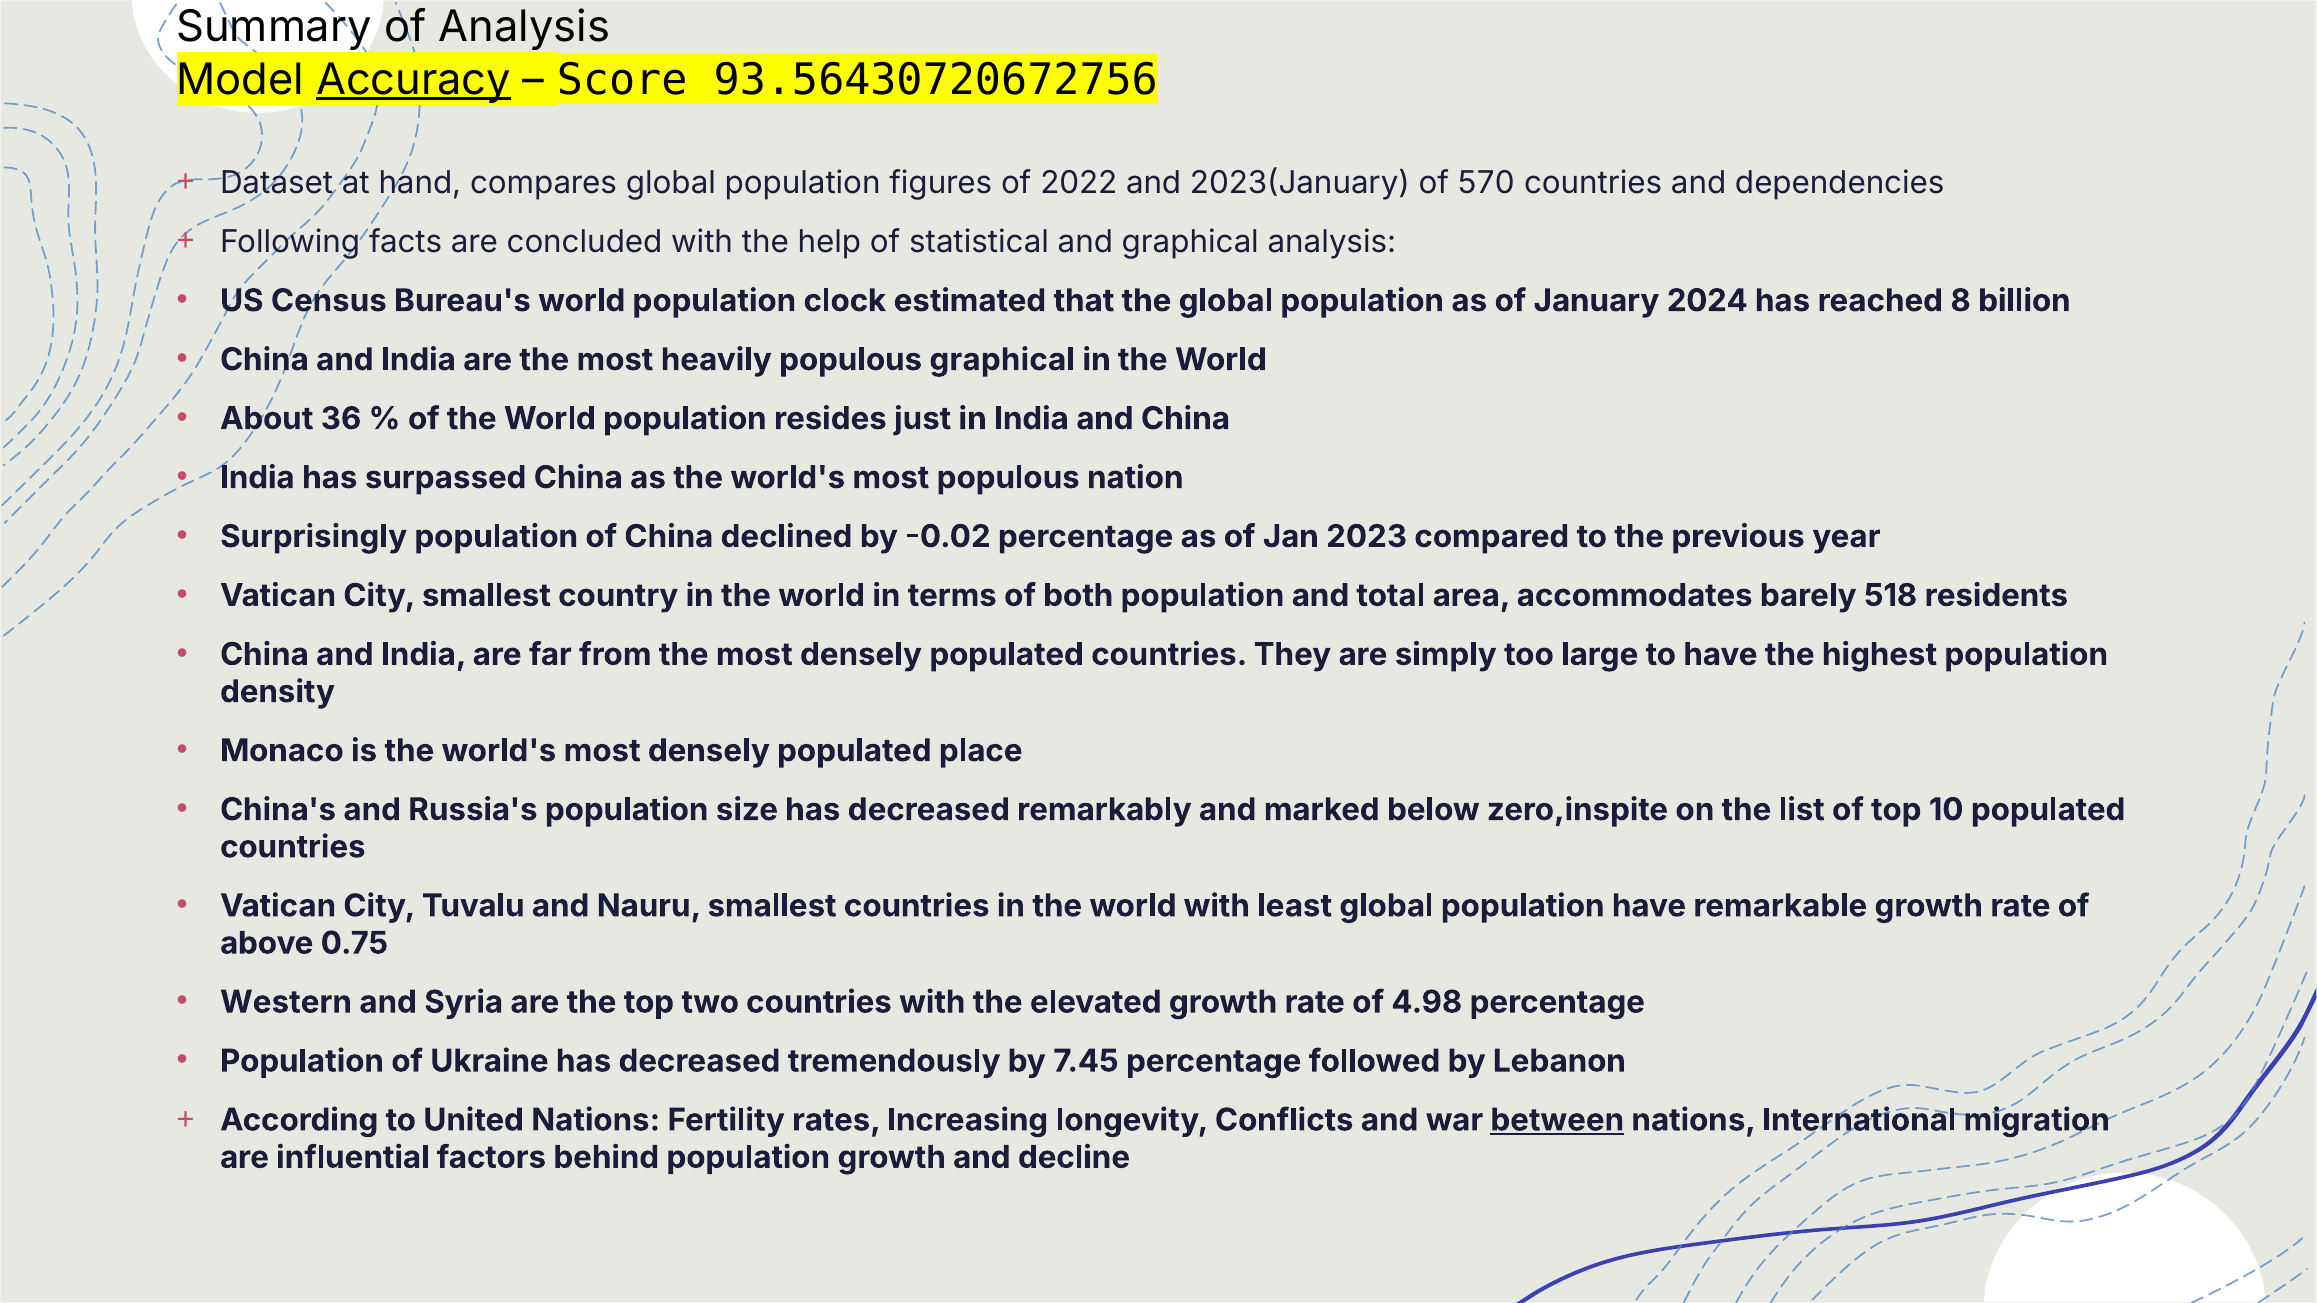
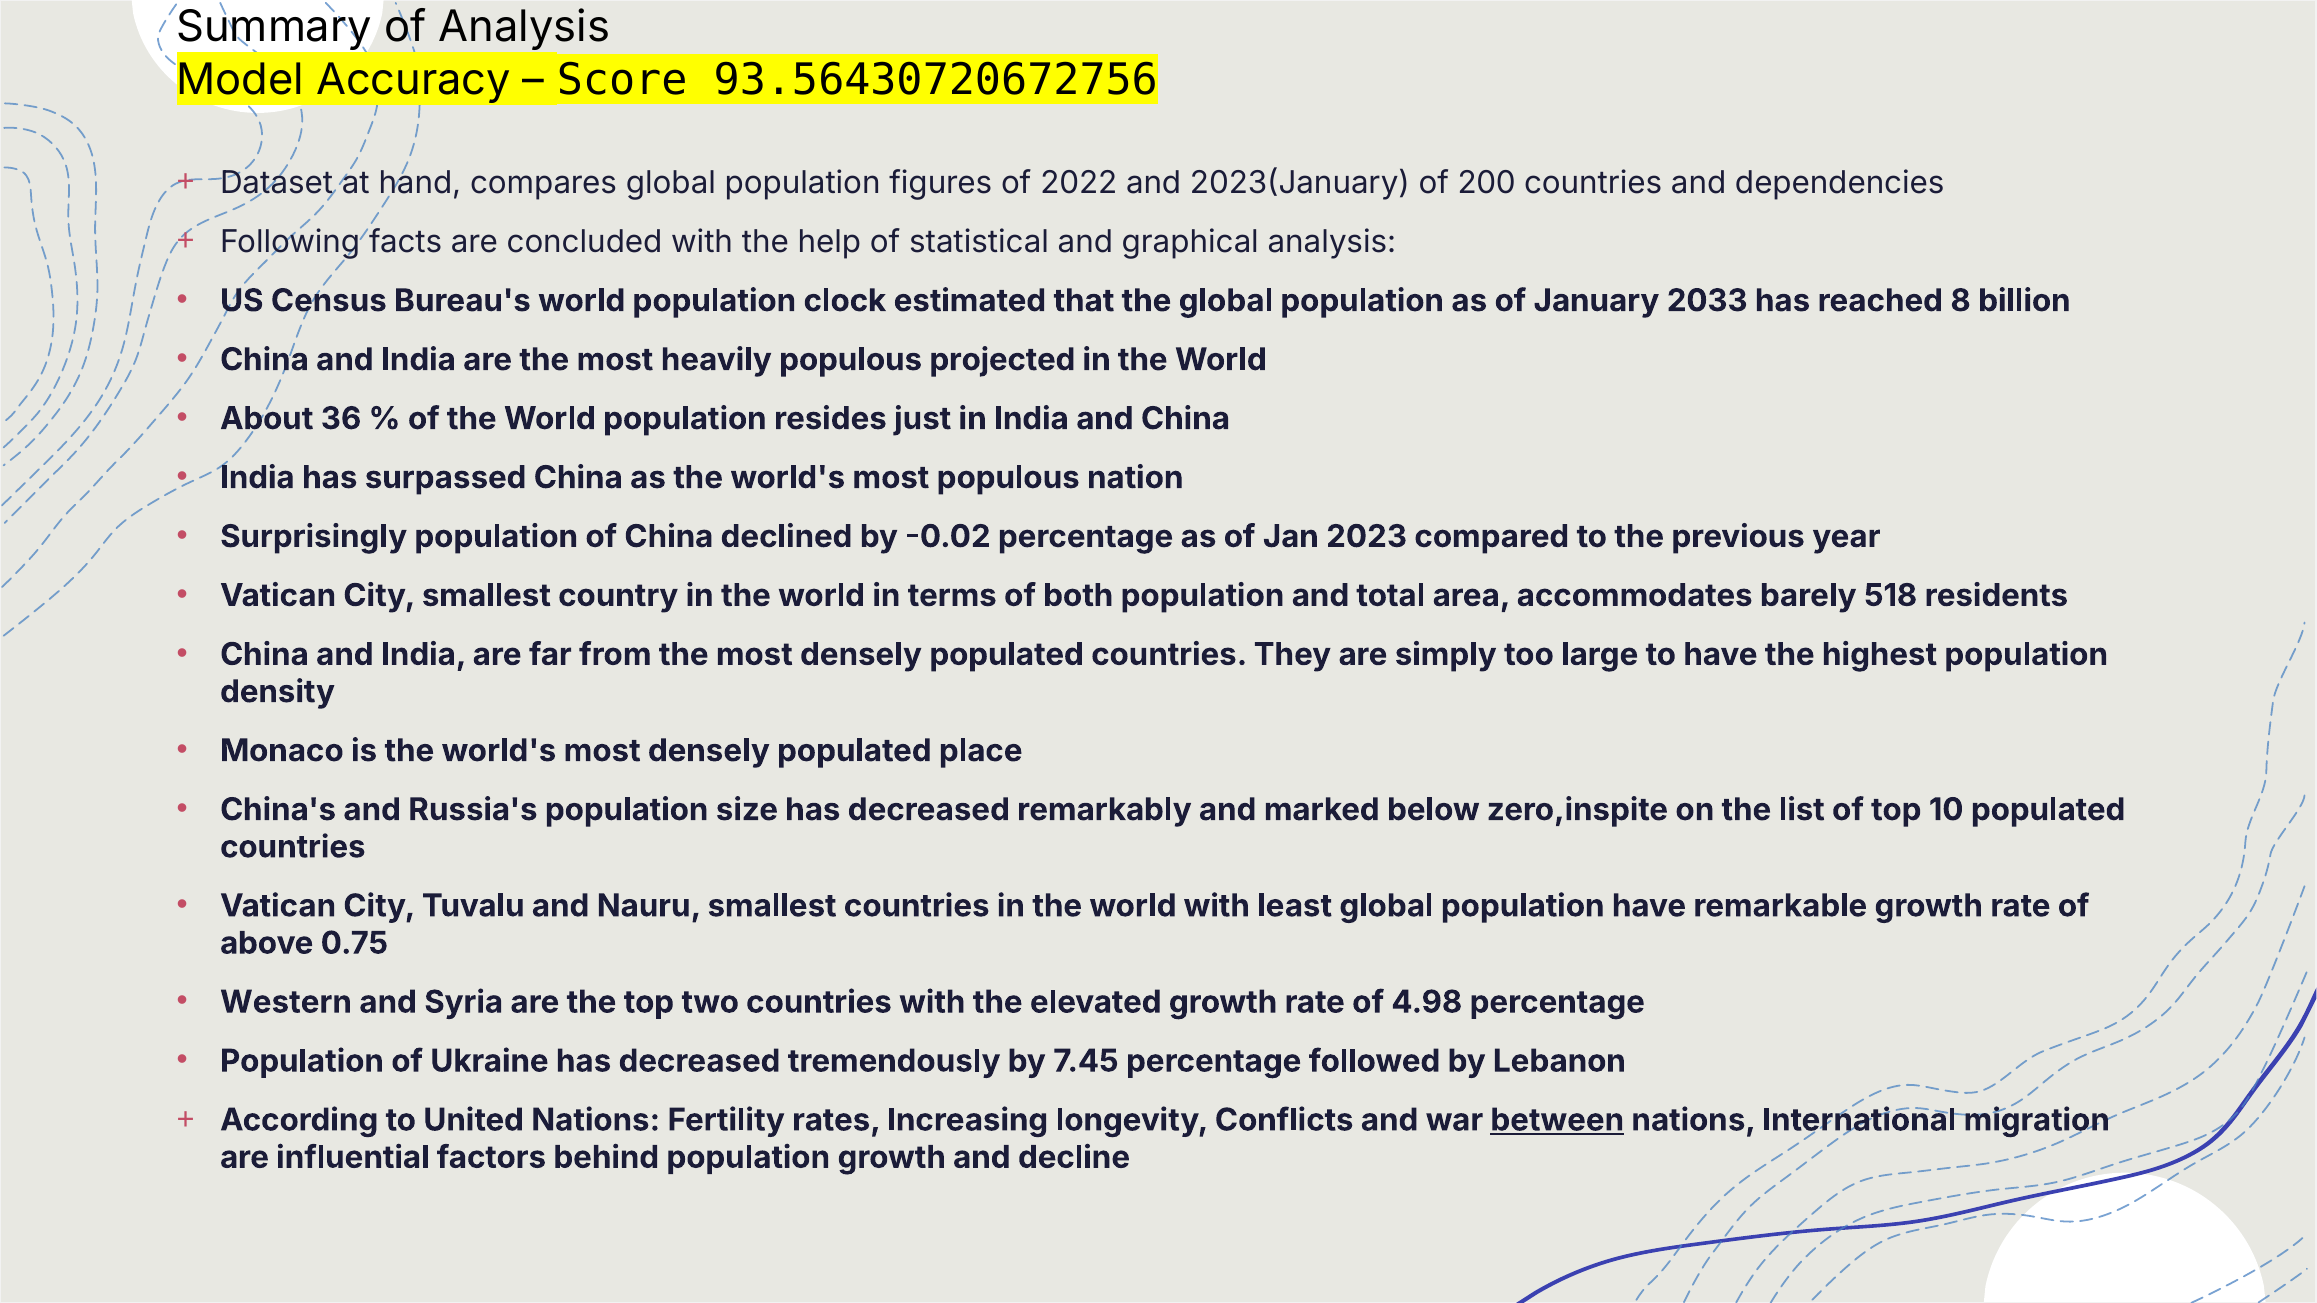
Accuracy underline: present -> none (414, 80)
570: 570 -> 200 (1487, 183)
2024: 2024 -> 2033 (1707, 301)
populous graphical: graphical -> projected (1002, 360)
